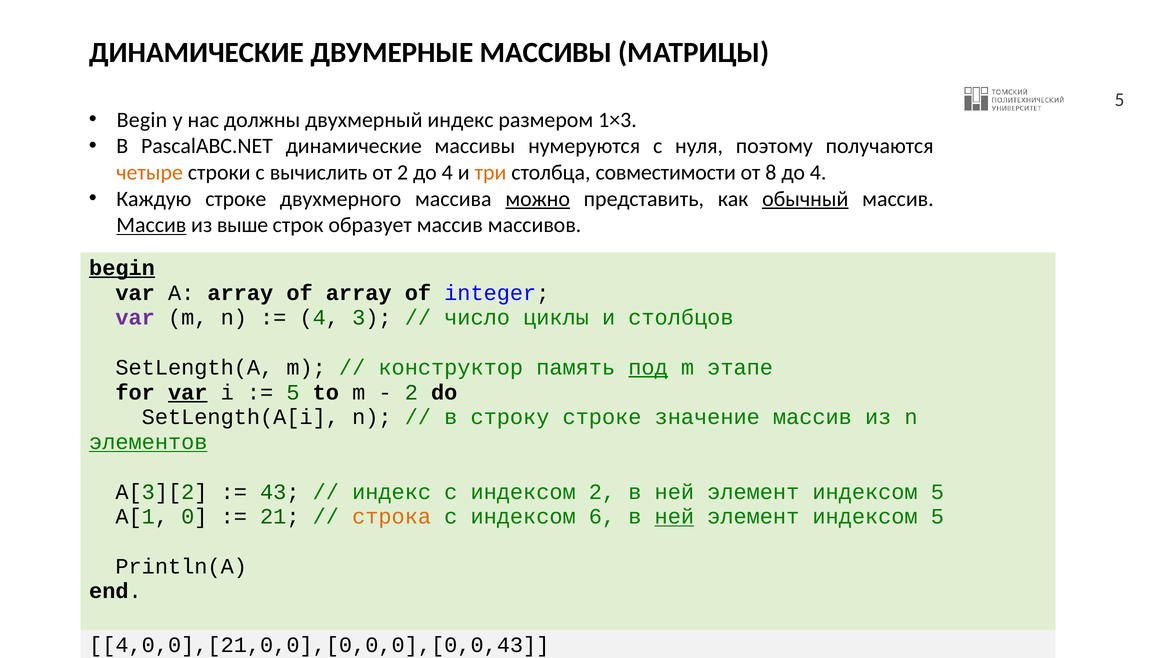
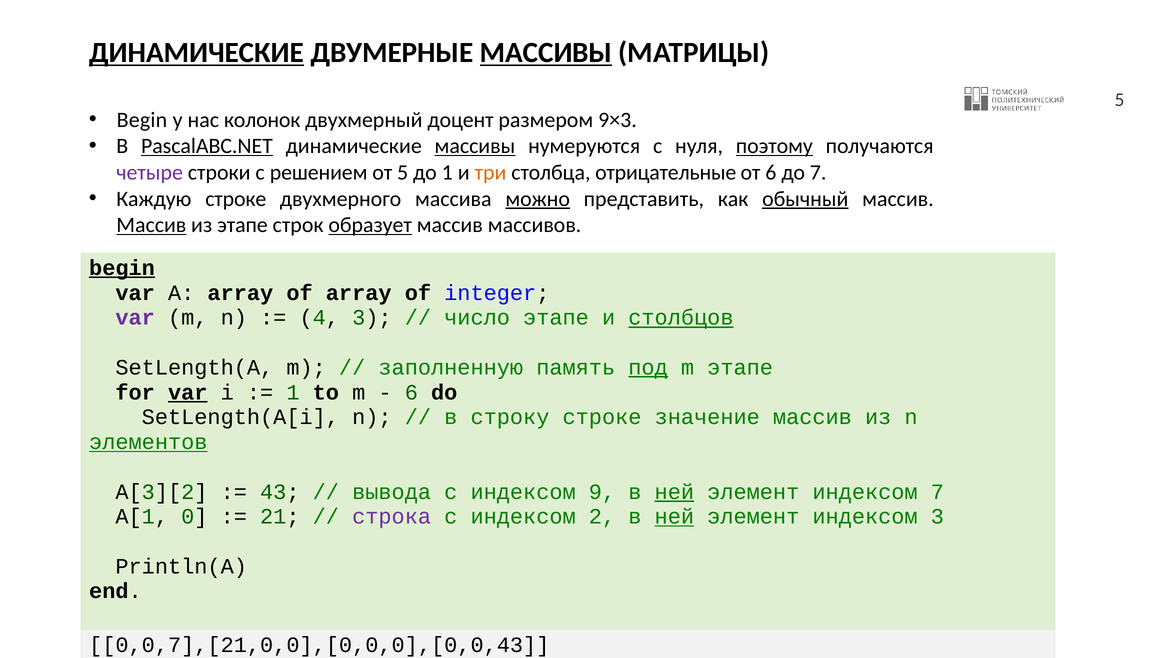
ДИНАМИЧЕСКИЕ underline: none -> present (197, 53)
МАССИВЫ underline: none -> present (546, 53)
должны: должны -> колонок (262, 120)
двухмерный индекс: индекс -> доцент (461, 120)
1×3: 1×3 -> 9×3 (618, 120)
PascalABC.NET underline: none -> present (207, 146)
массивы underline: none -> present (475, 146)
поэтому underline: none -> present (774, 146)
четыре colour: orange -> purple (150, 172)
вычислить: вычислить -> решением (319, 172)
от 2: 2 -> 5 (403, 172)
4: 4 -> 1 (447, 172)
совместимости: совместимости -> отрицательные (666, 172)
от 8: 8 -> 6 (771, 172)
4: 4 -> 7 (818, 172)
из выше: выше -> этапе (242, 225)
образует underline: none -> present (370, 225)
число циклы: циклы -> этапе (556, 317)
столбцов underline: none -> present (681, 317)
конструктор: конструктор -> заполненную (451, 367)
5: 5 -> 1 (293, 392)
2: 2 -> 6 (411, 392)
индекс: индекс -> вывода (392, 491)
индексом 2: 2 -> 9 (602, 491)
ней underline: none -> present (674, 491)
5: 5 -> 7 (937, 491)
строка colour: orange -> purple (392, 516)
6: 6 -> 2 (602, 516)
5: 5 -> 3 (937, 516)
4,0,0],[21,0,0],[0,0,0],[0,0,43: 4,0,0],[21,0,0],[0,0,0],[0,0,43 -> 0,0,7],[21,0,0],[0,0,0],[0,0,43 (319, 645)
